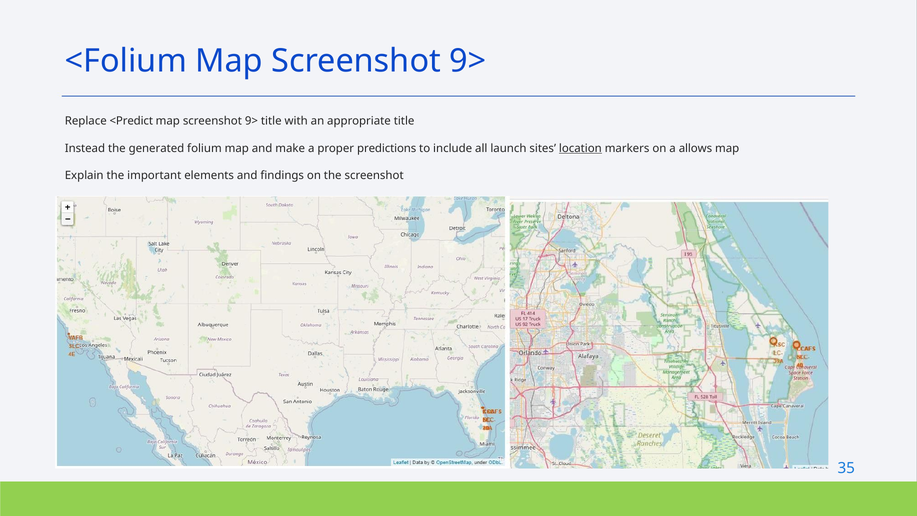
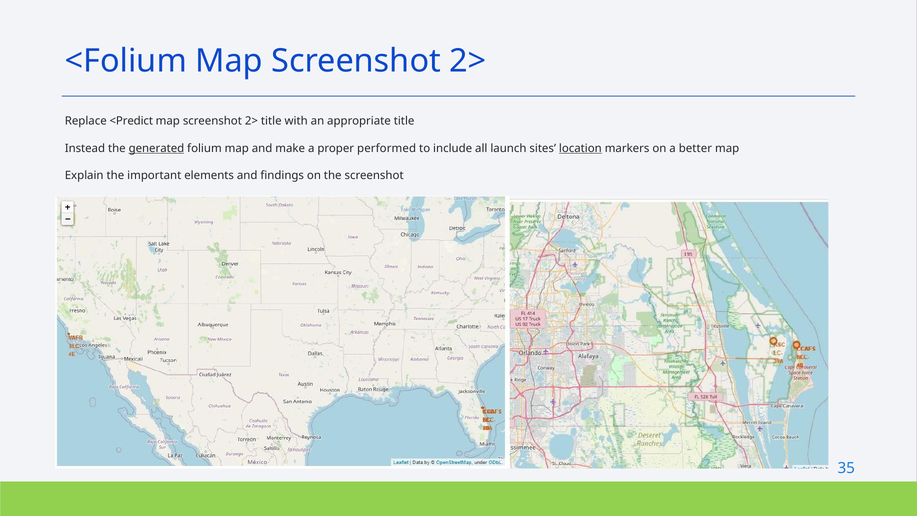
<Folium Map Screenshot 9>: 9> -> 2> (468, 61)
9>: 9> -> 2> (251, 121)
generated underline: none -> present (156, 148)
predictions: predictions -> performed (387, 148)
allows: allows -> better (695, 148)
